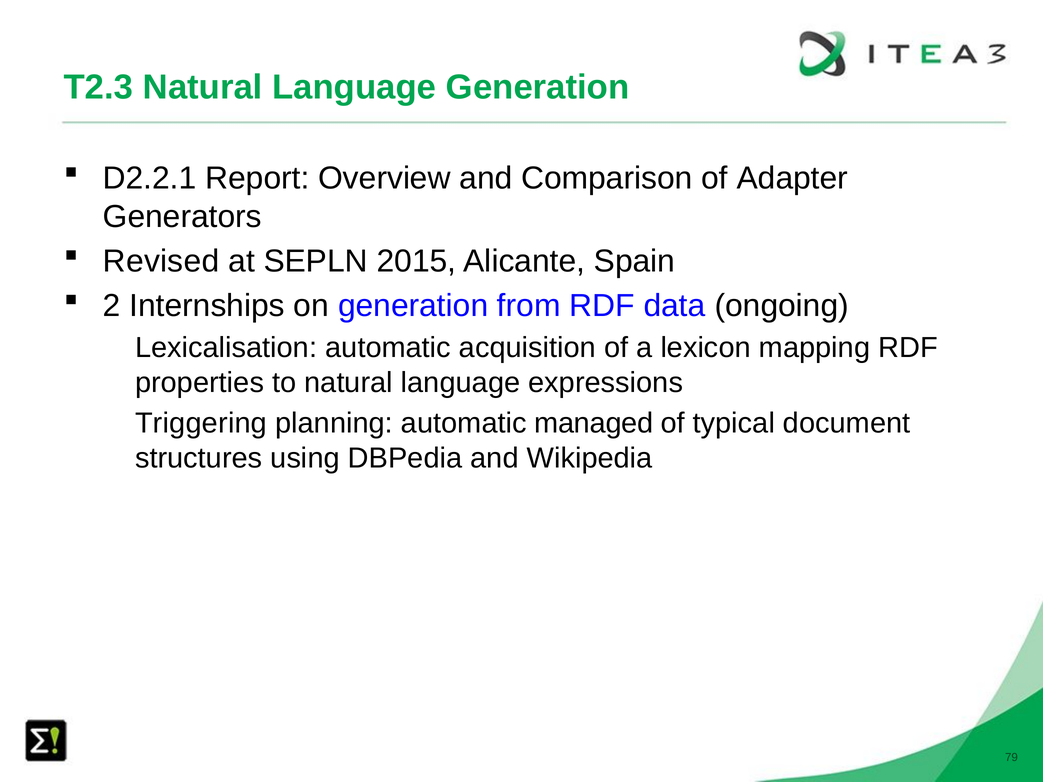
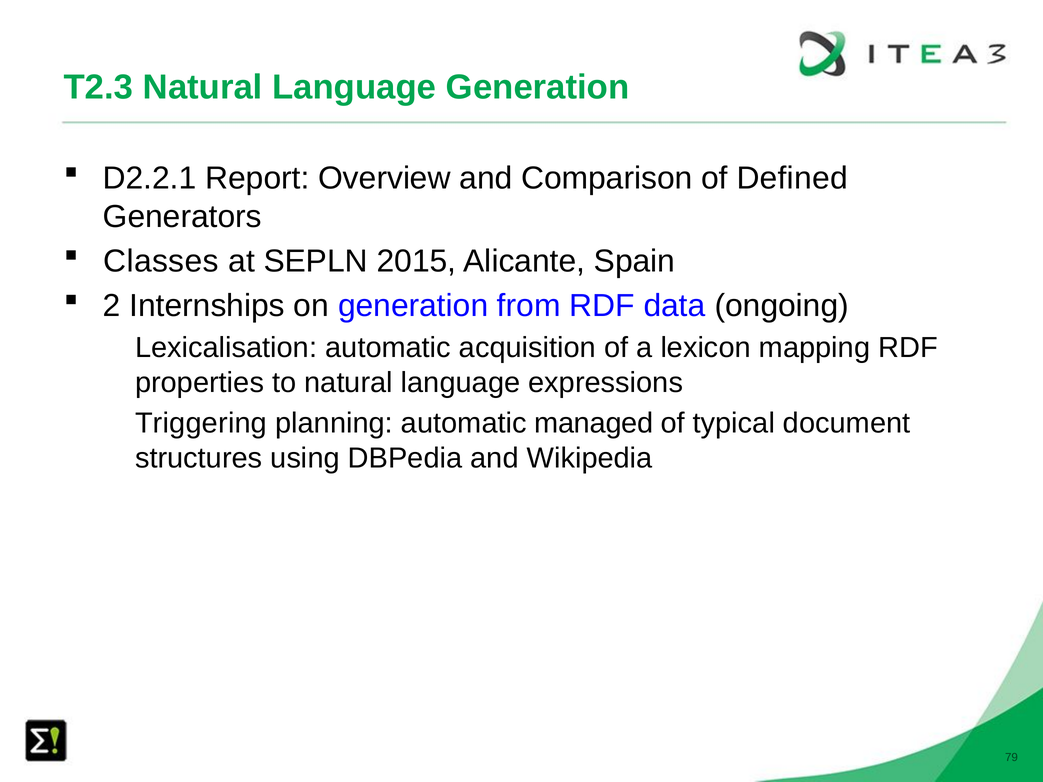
Adapter: Adapter -> Defined (792, 178)
Revised: Revised -> Classes (161, 261)
